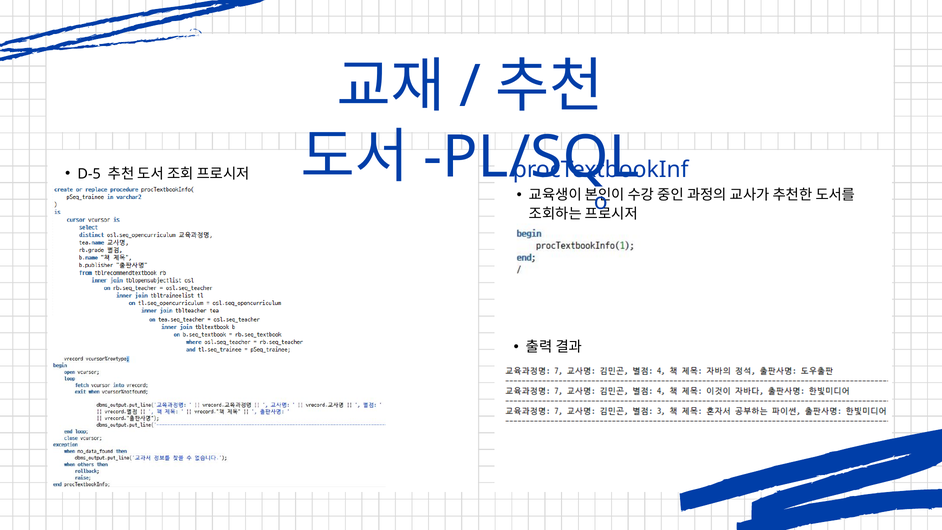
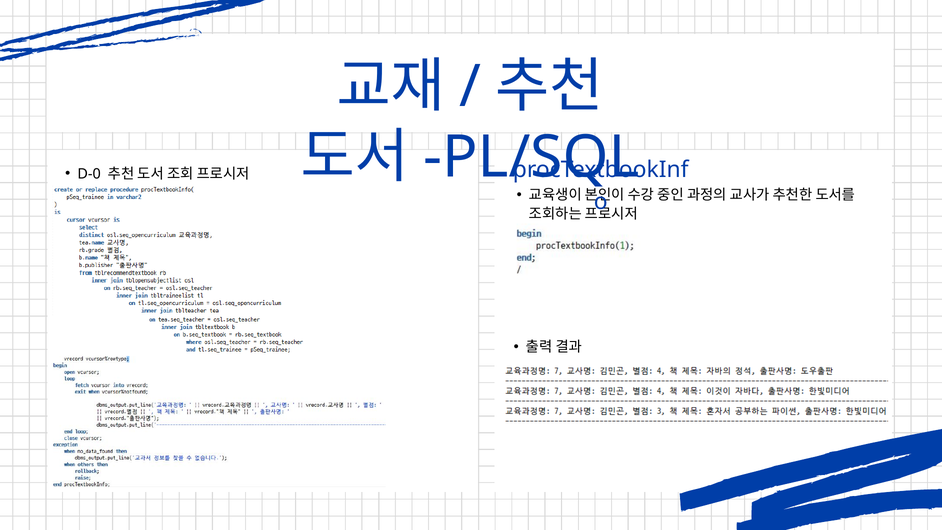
D-5: D-5 -> D-0 (89, 174)
